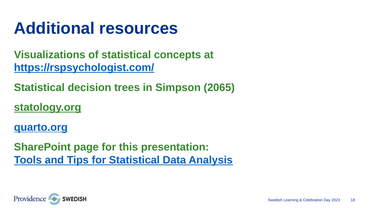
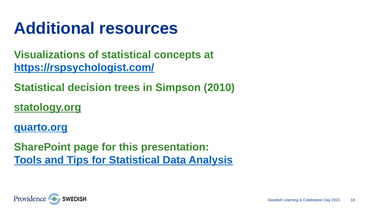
2065: 2065 -> 2010 (219, 87)
